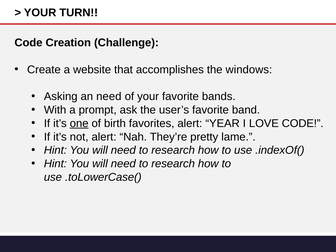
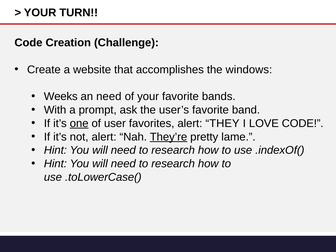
Asking: Asking -> Weeks (61, 97)
birth: birth -> user (115, 123)
YEAR: YEAR -> THEY (222, 123)
They’re underline: none -> present (169, 137)
